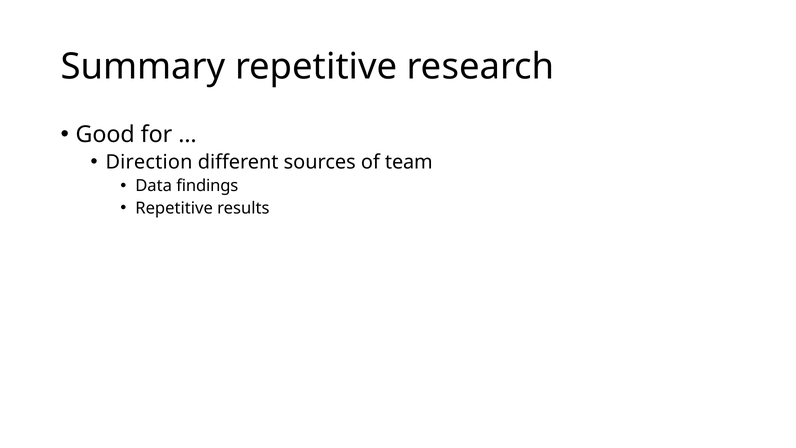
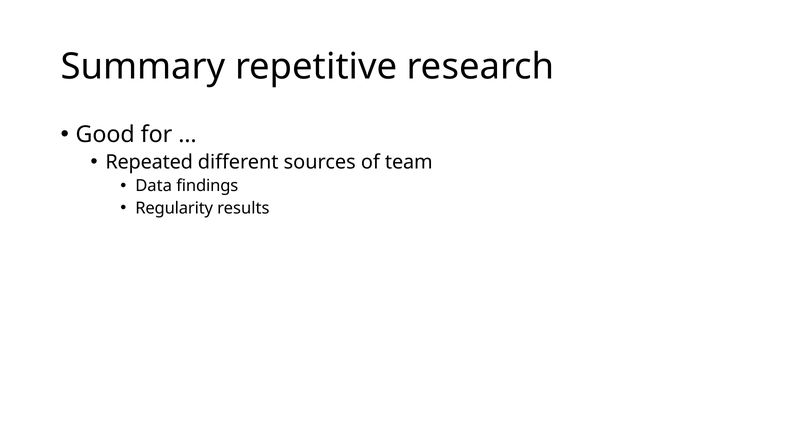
Direction: Direction -> Repeated (149, 162)
Repetitive: Repetitive -> Regularity (174, 208)
